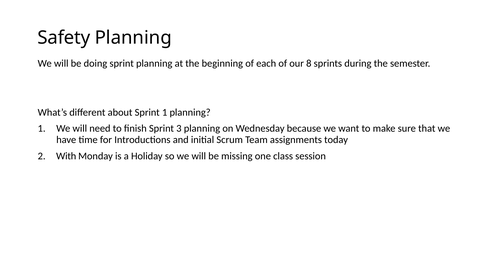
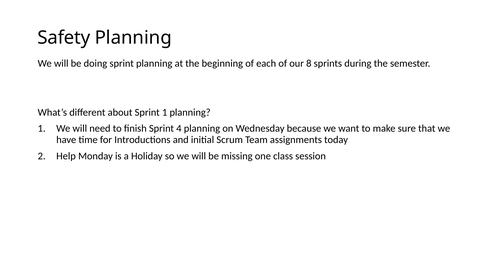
3: 3 -> 4 (179, 129)
With: With -> Help (66, 156)
